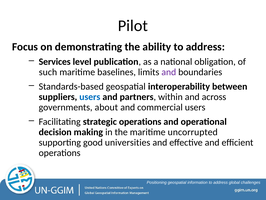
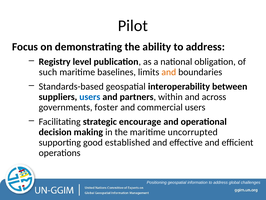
Services: Services -> Registry (55, 62)
and colour: purple -> orange (169, 72)
about: about -> foster (106, 107)
strategic operations: operations -> encourage (140, 121)
universities: universities -> established (128, 142)
